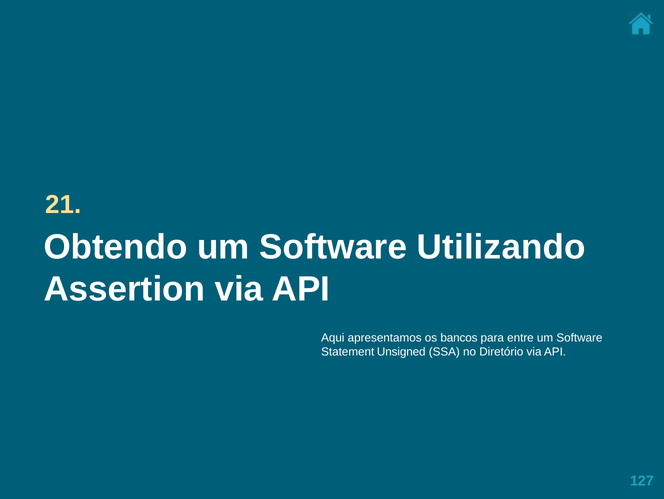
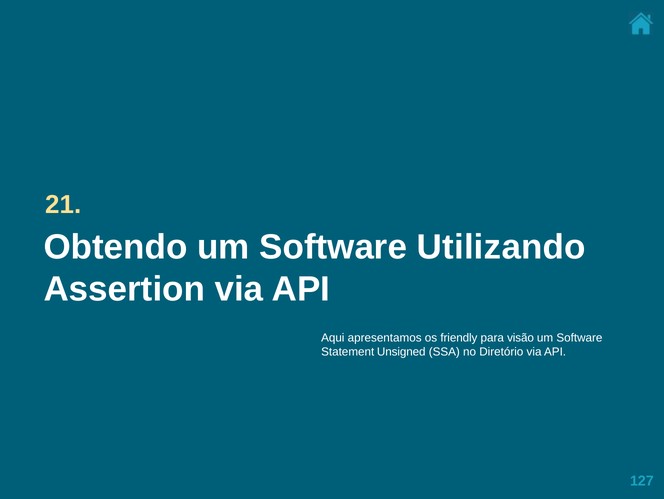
bancos: bancos -> friendly (459, 338)
entre: entre -> visão (521, 338)
